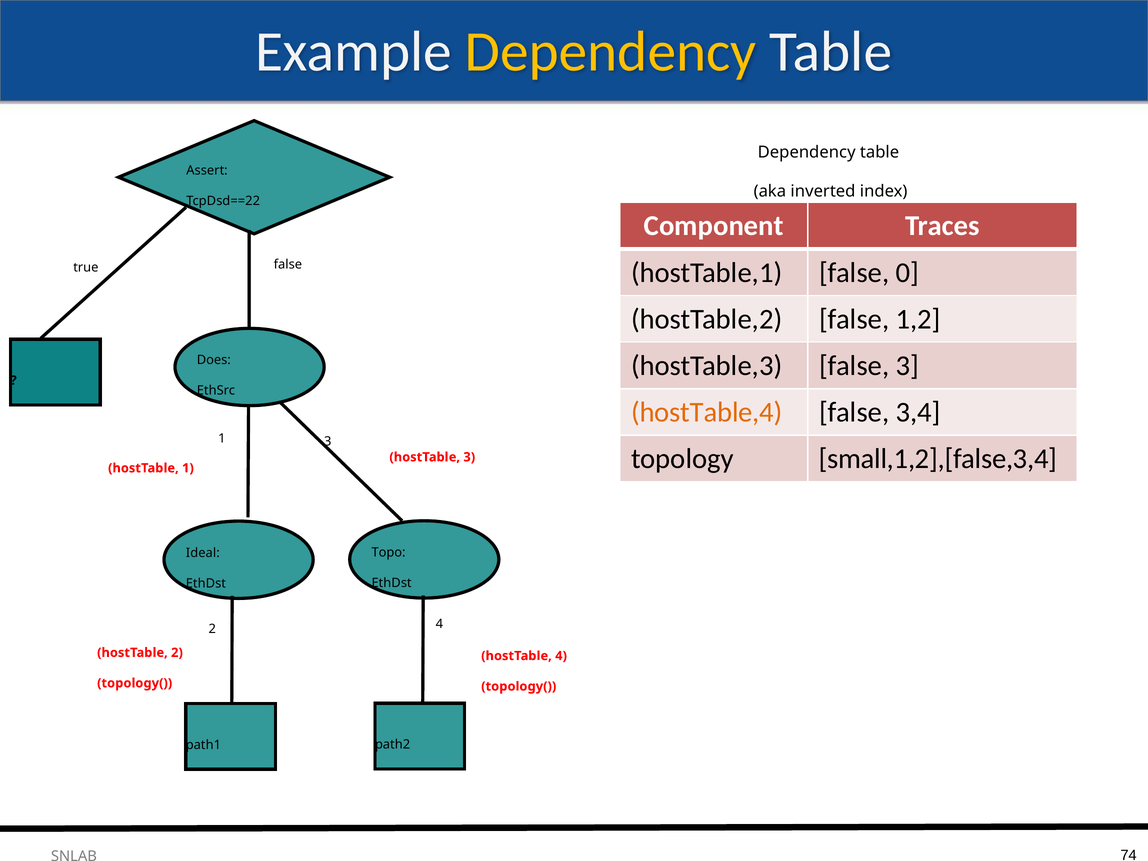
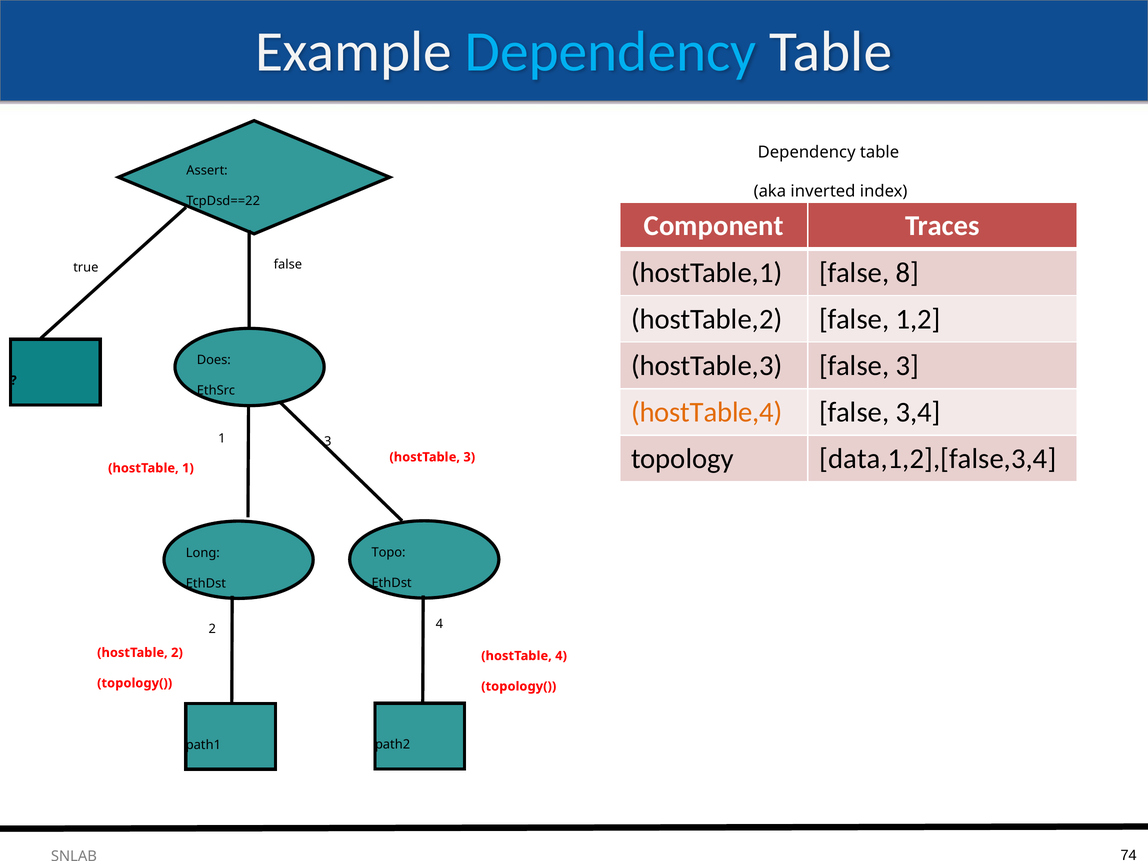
Dependency colour: yellow -> light blue (611, 52)
0: 0 -> 8 (907, 273)
small,1,2],[false,3,4: small,1,2],[false,3,4 -> data,1,2],[false,3,4 (938, 459)
Ideal: Ideal -> Long (203, 553)
